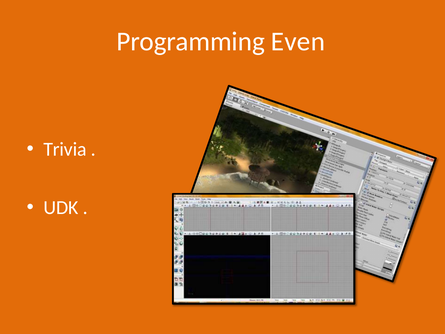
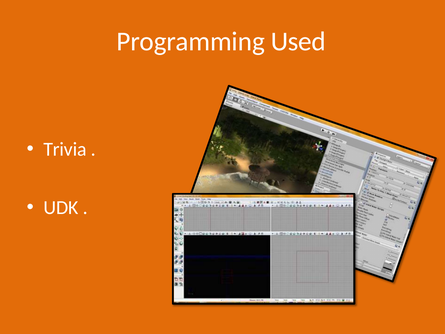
Even: Even -> Used (298, 42)
